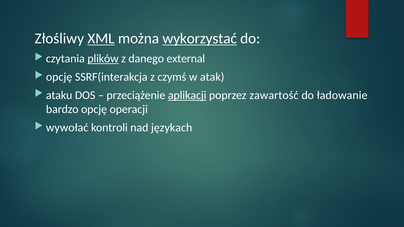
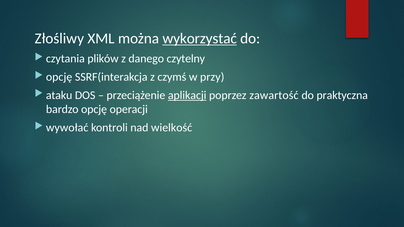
XML underline: present -> none (101, 39)
plików underline: present -> none (103, 59)
external: external -> czytelny (186, 59)
atak: atak -> przy (212, 77)
ładowanie: ładowanie -> praktyczna (342, 95)
językach: językach -> wielkość (172, 128)
